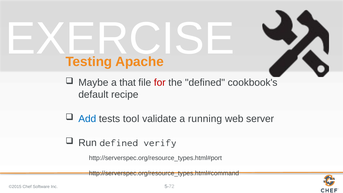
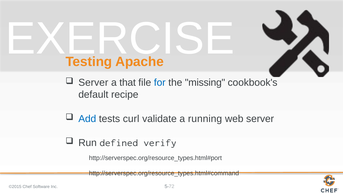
Maybe: Maybe -> Server (93, 83)
for colour: red -> blue (160, 83)
the defined: defined -> missing (205, 83)
tool: tool -> curl (131, 119)
